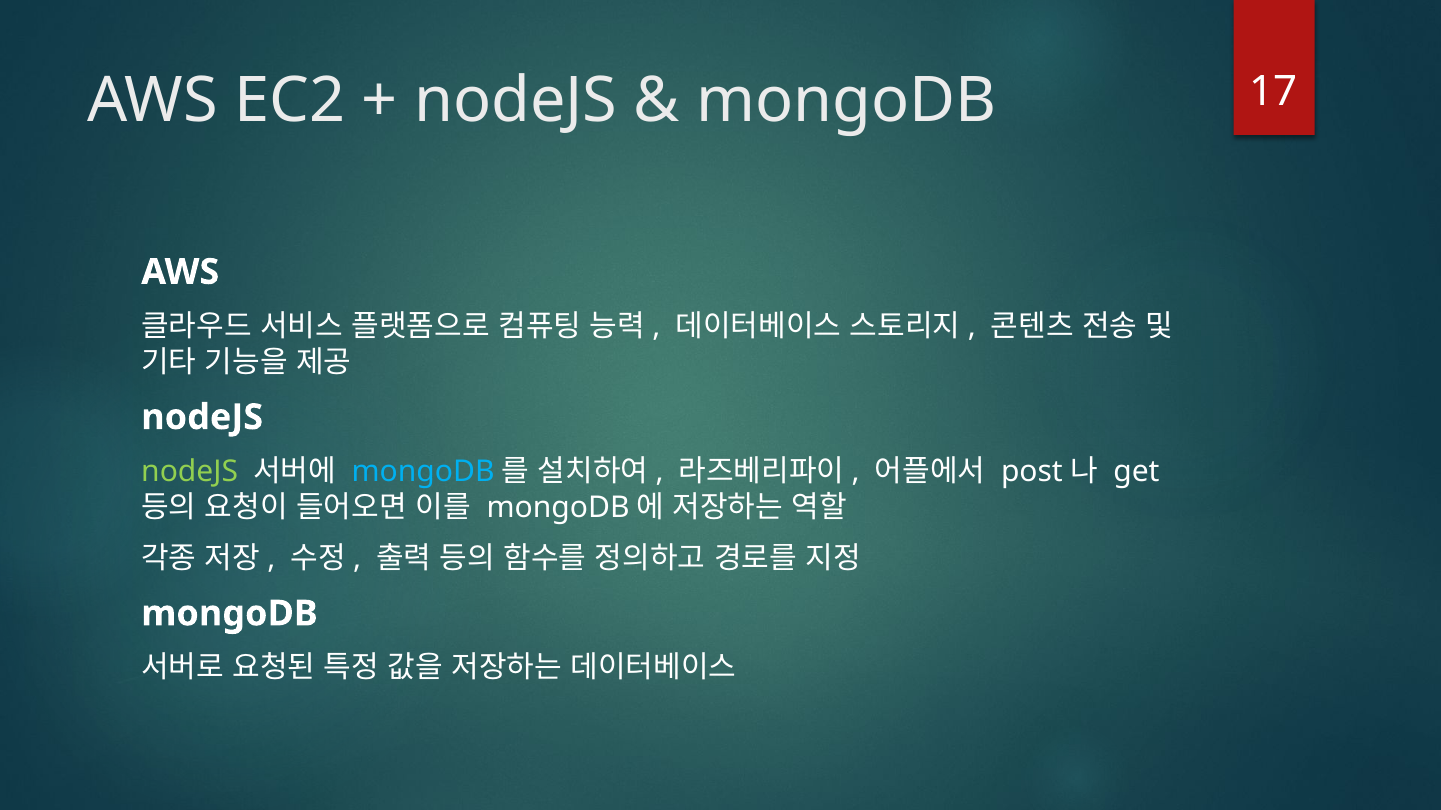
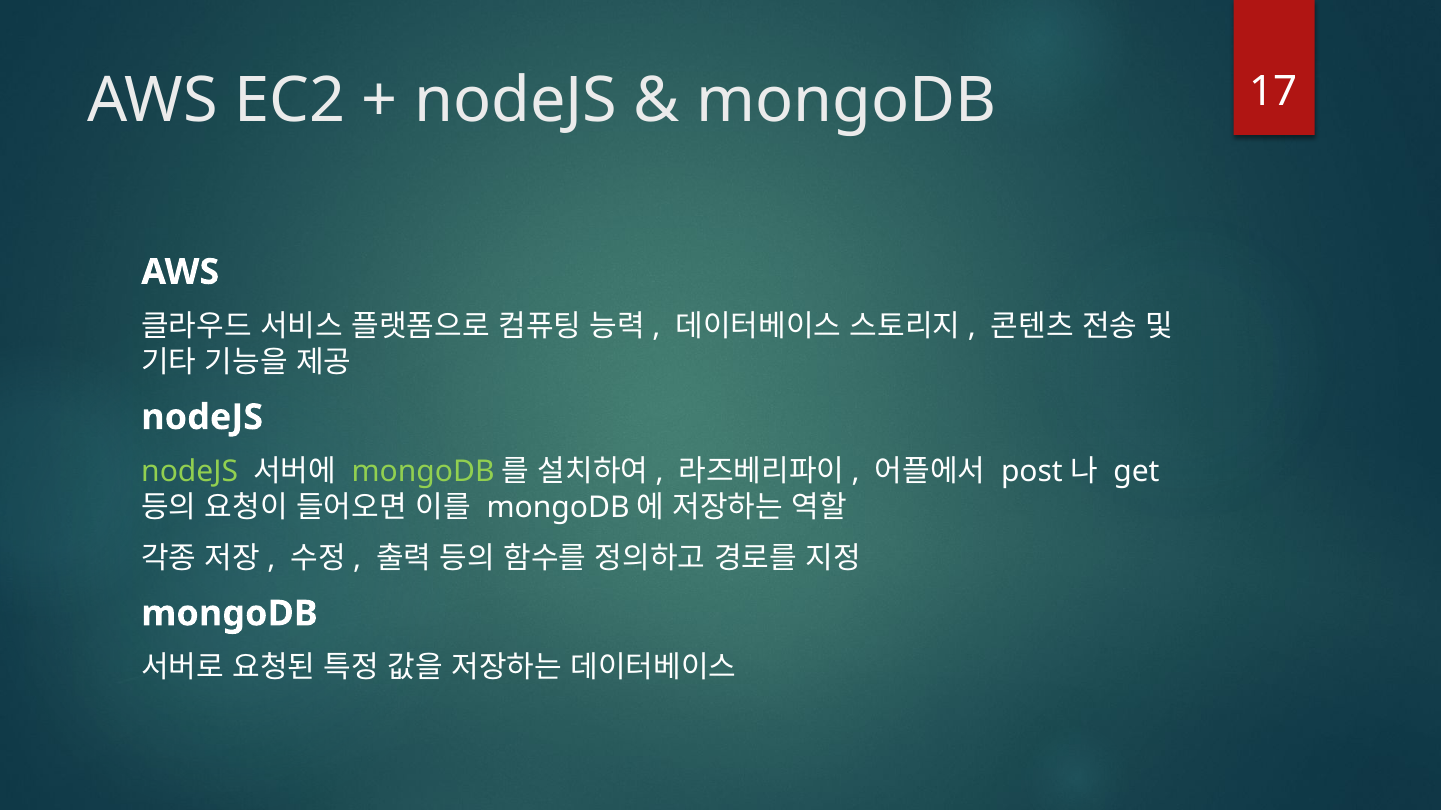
mongoDB colour: light blue -> light green (423, 472)
